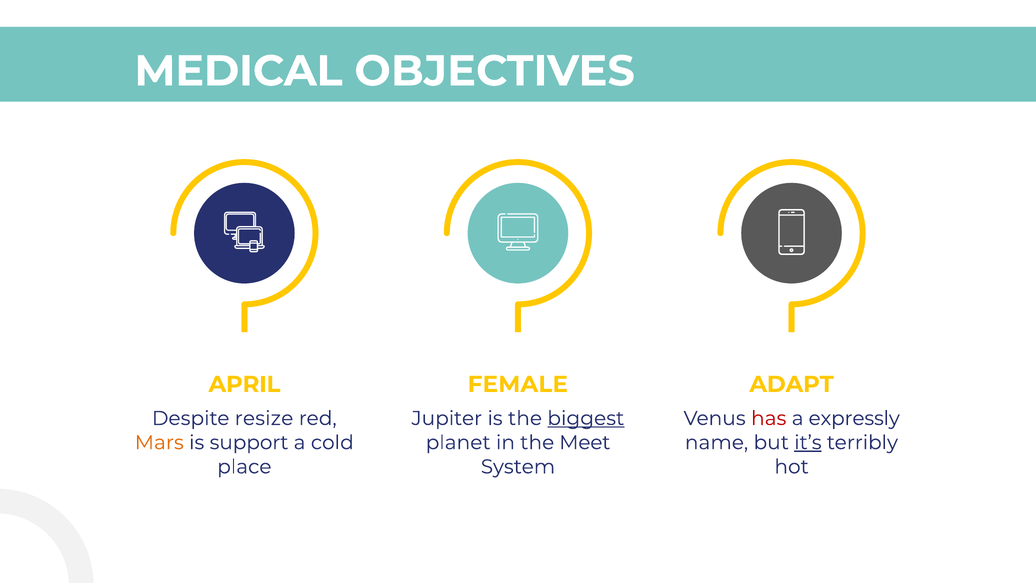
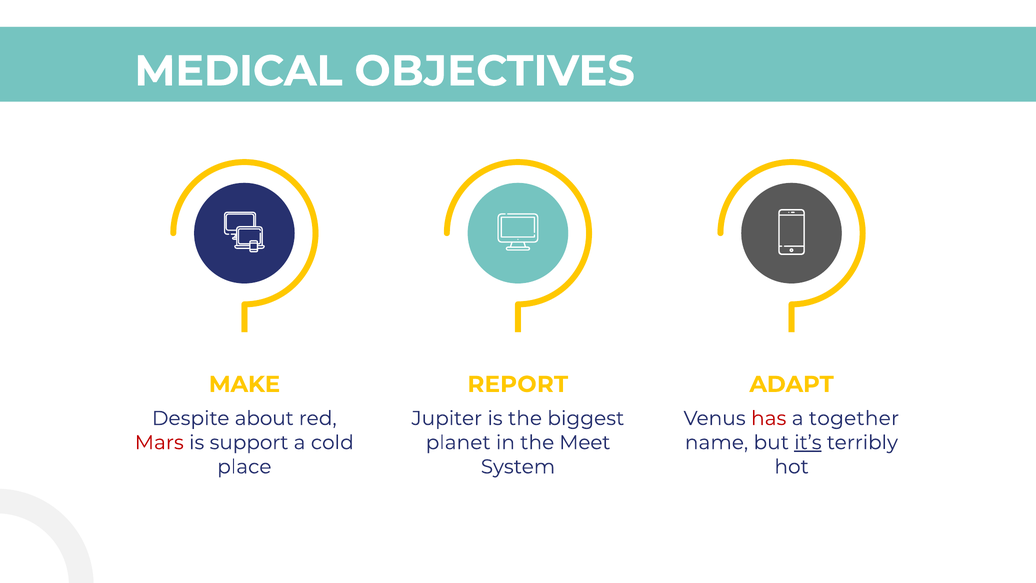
APRIL: APRIL -> MAKE (244, 384)
FEMALE: FEMALE -> REPORT (518, 384)
resize: resize -> about (264, 418)
biggest underline: present -> none (586, 418)
expressly: expressly -> together (854, 418)
Mars colour: orange -> red (159, 442)
